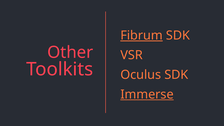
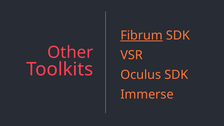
Immerse underline: present -> none (147, 94)
